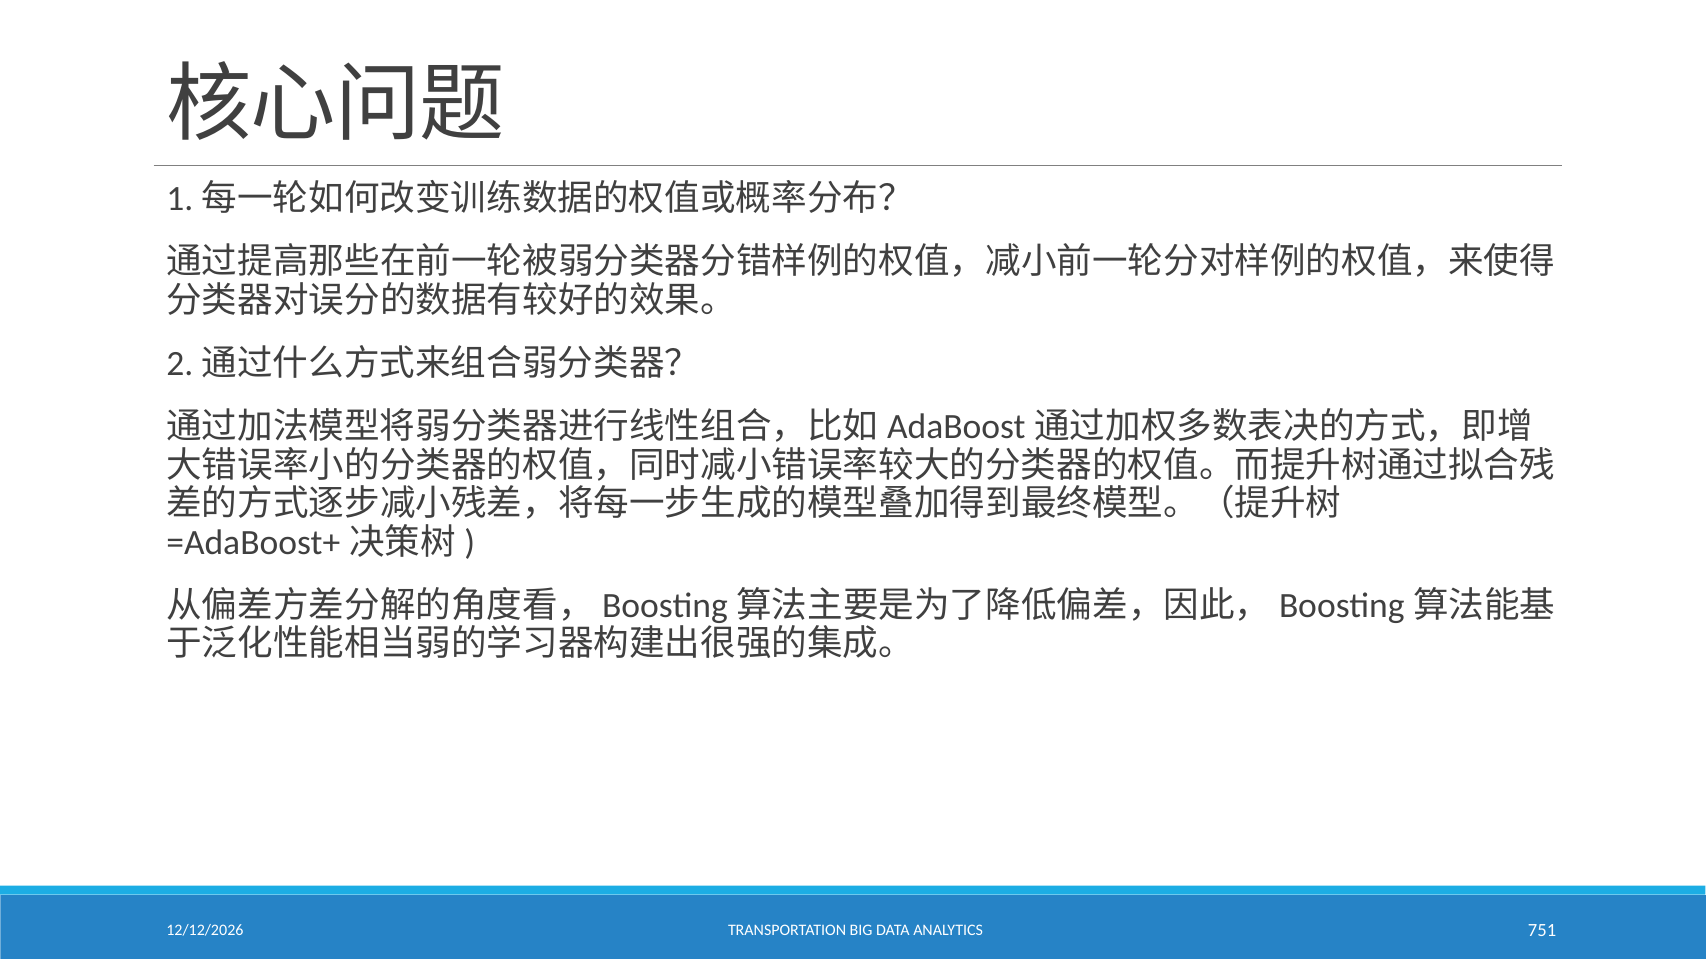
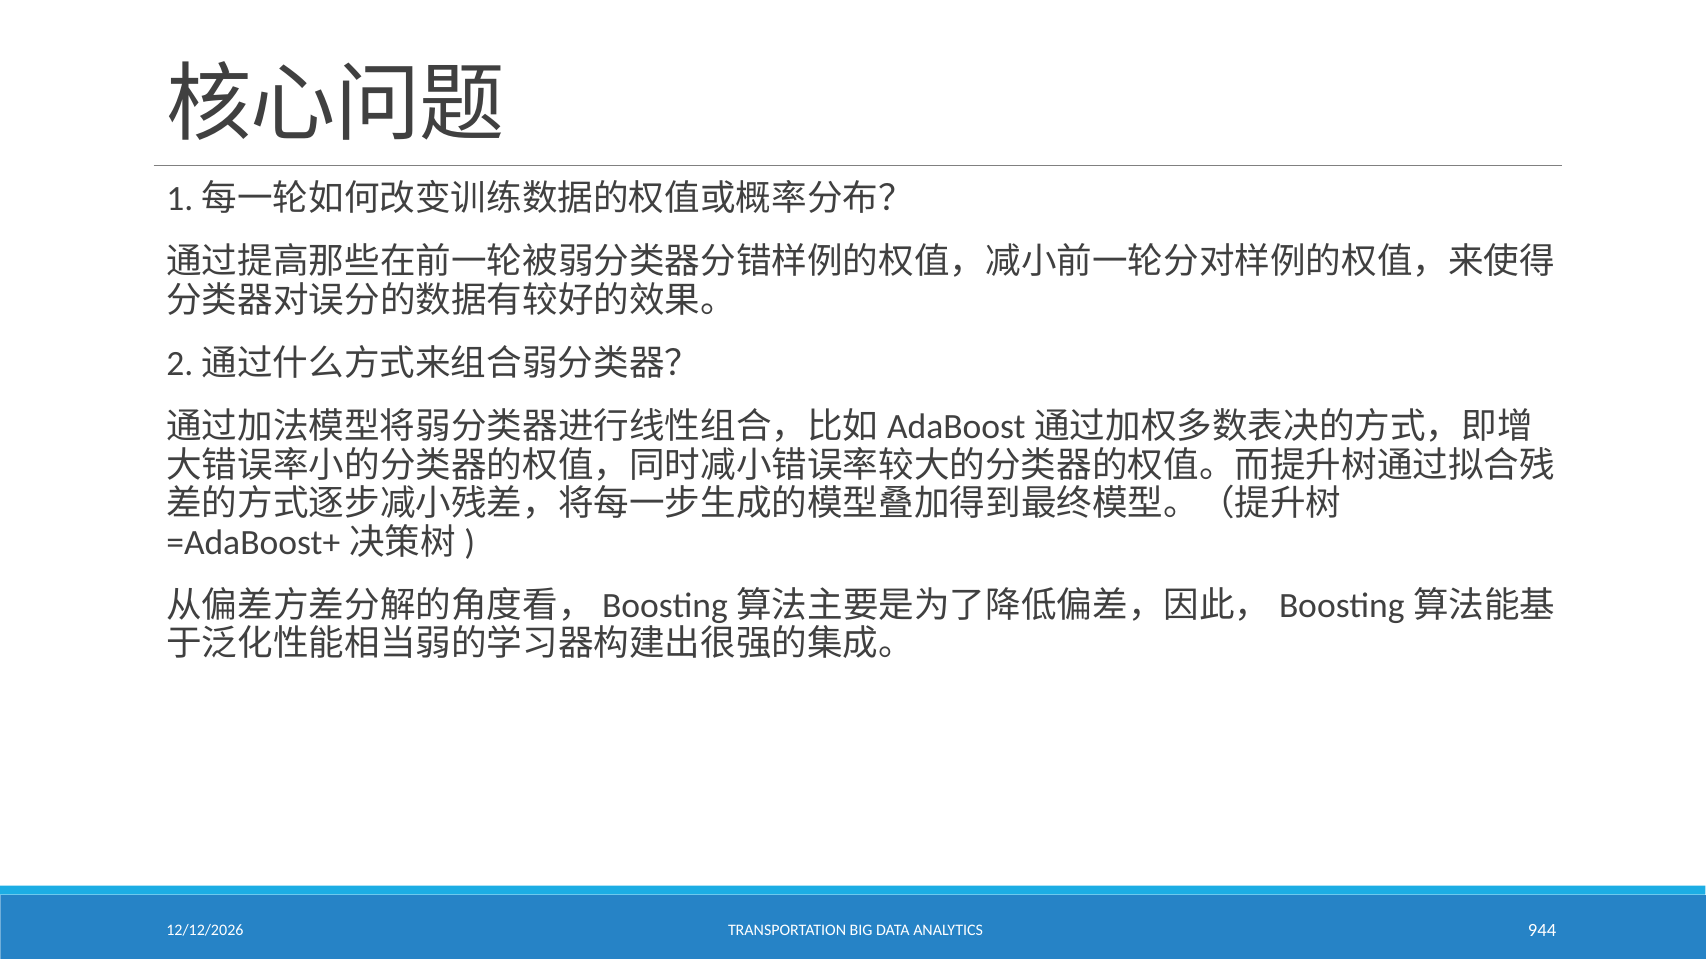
751: 751 -> 944 (1542, 931)
